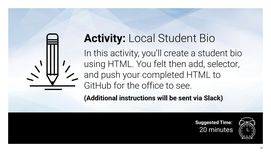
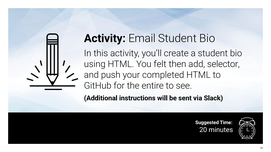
Local: Local -> Email (142, 38)
office: office -> entire (153, 86)
